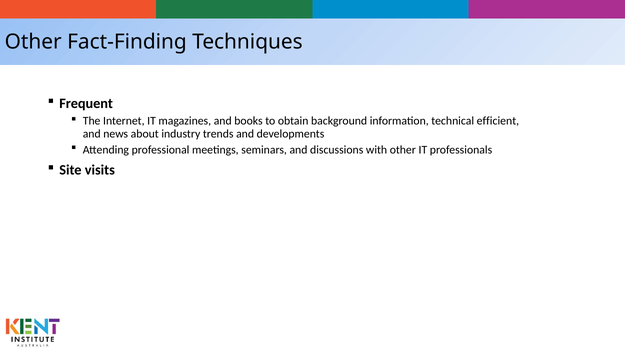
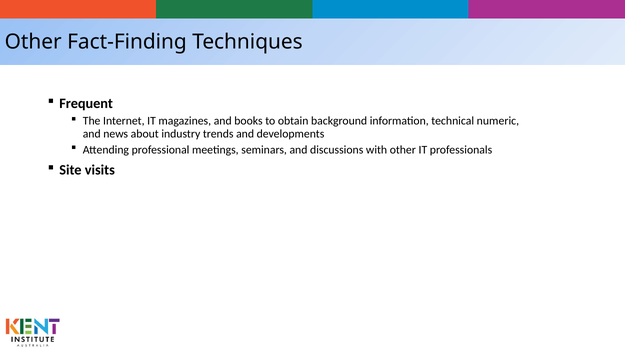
efficient: efficient -> numeric (498, 121)
